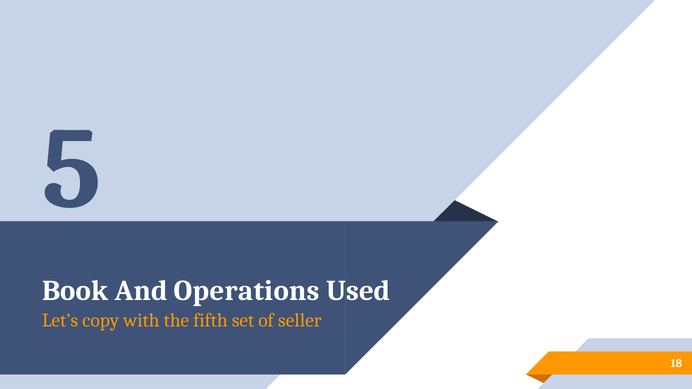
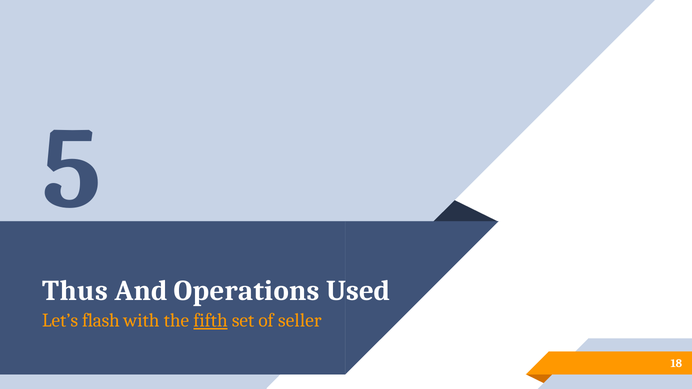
Book: Book -> Thus (75, 291)
copy: copy -> flash (101, 321)
fifth underline: none -> present (211, 321)
